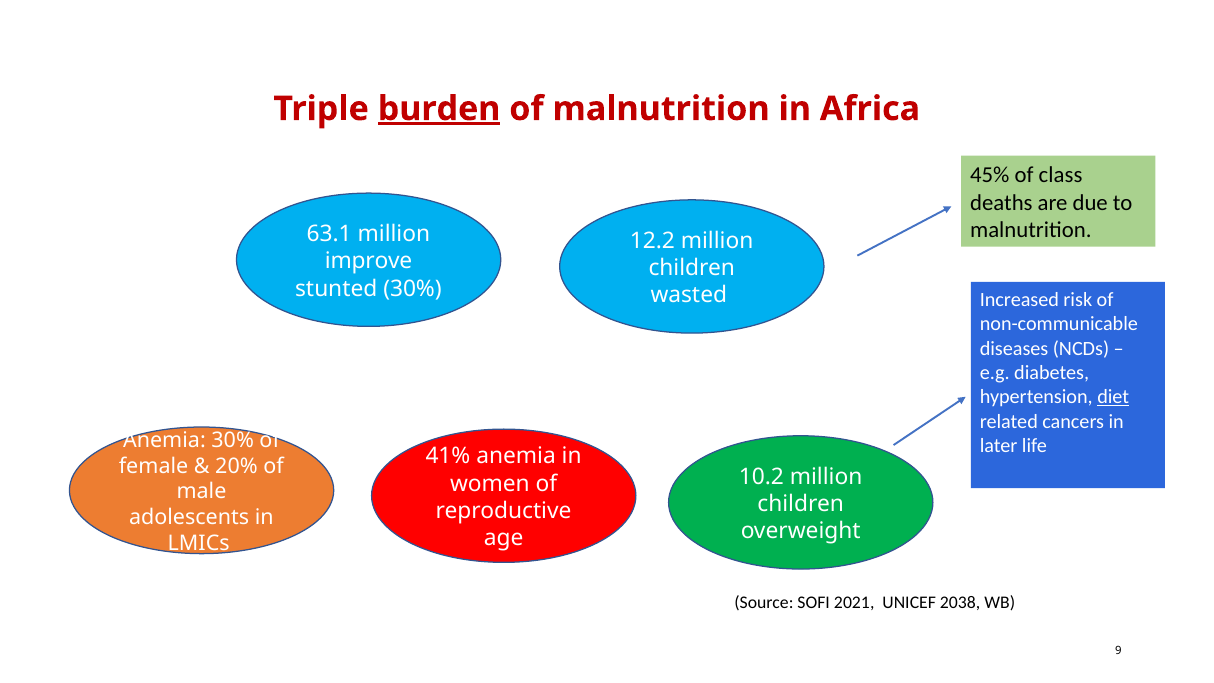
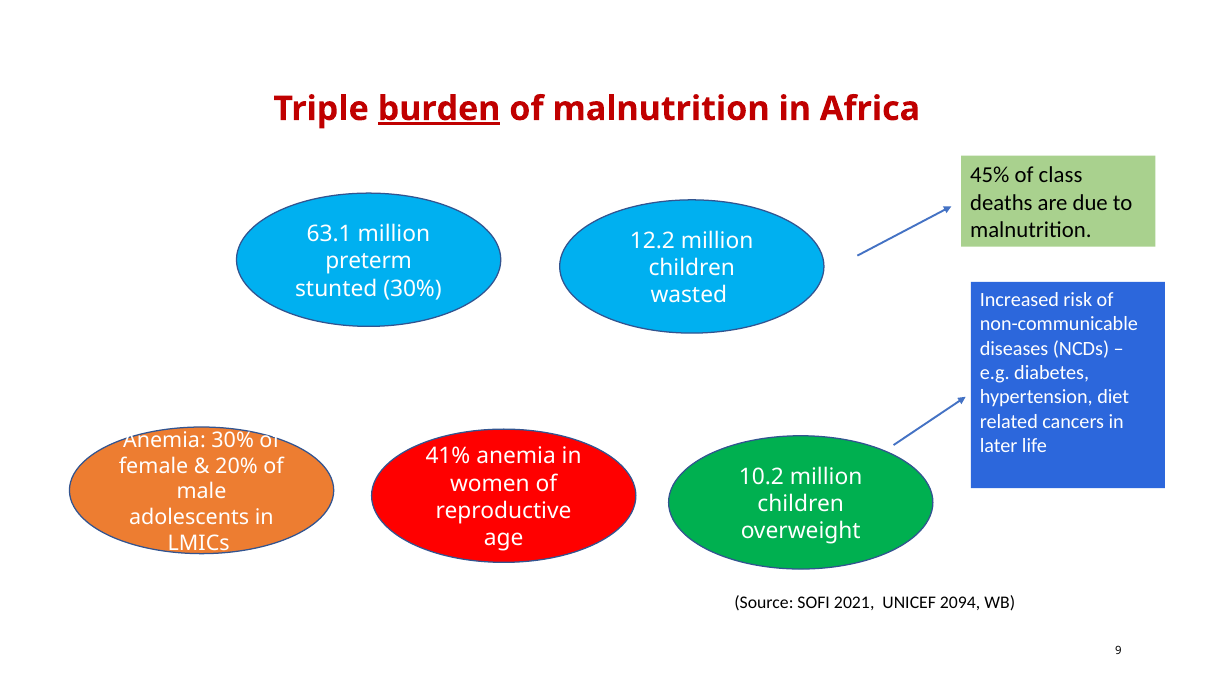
improve: improve -> preterm (369, 261)
diet underline: present -> none (1113, 397)
2038: 2038 -> 2094 (960, 602)
